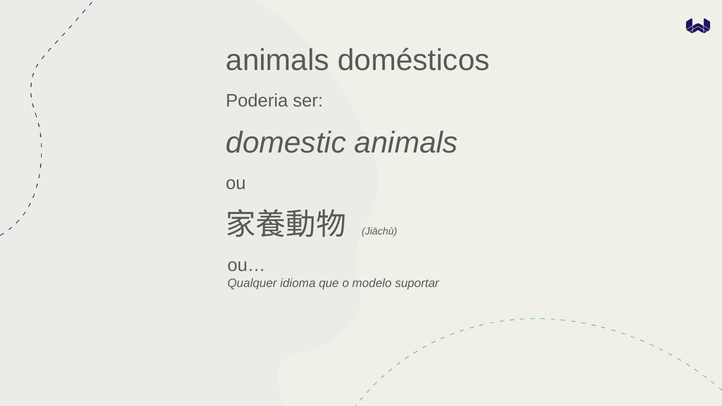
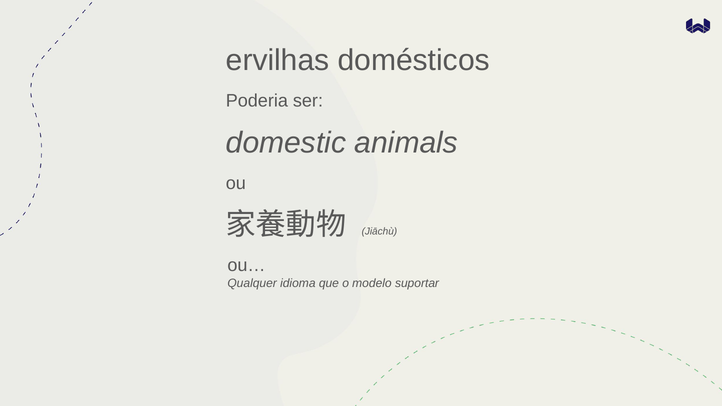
animals: animals -> ervilhas (278, 60)
